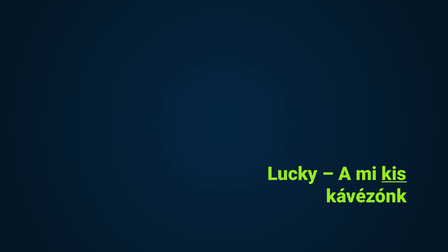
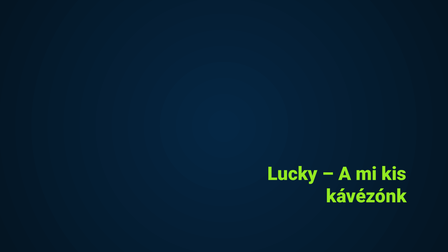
kis underline: present -> none (394, 174)
